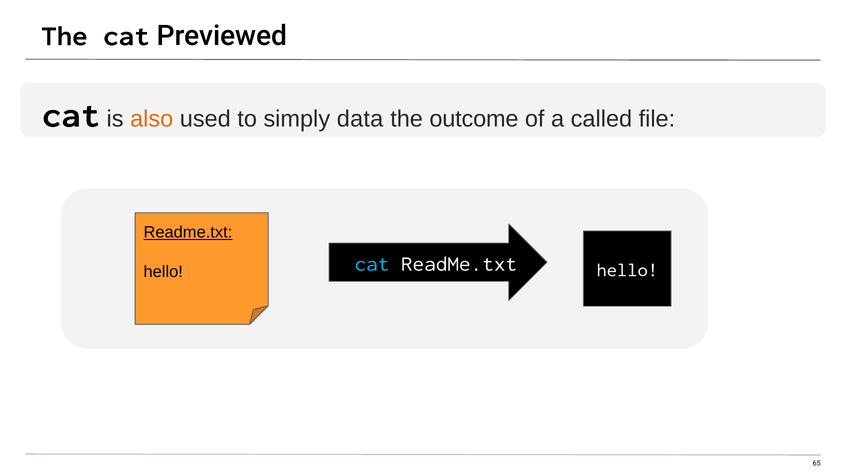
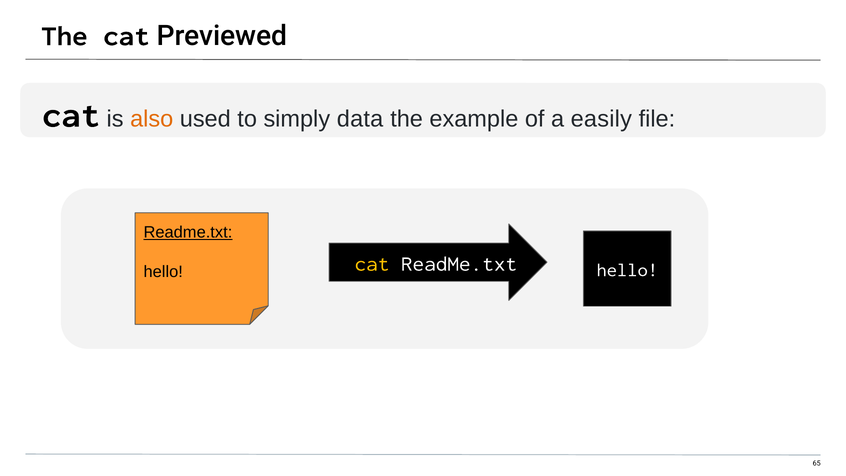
outcome: outcome -> example (474, 119)
called: called -> easily (601, 119)
cat colour: light blue -> yellow (372, 264)
